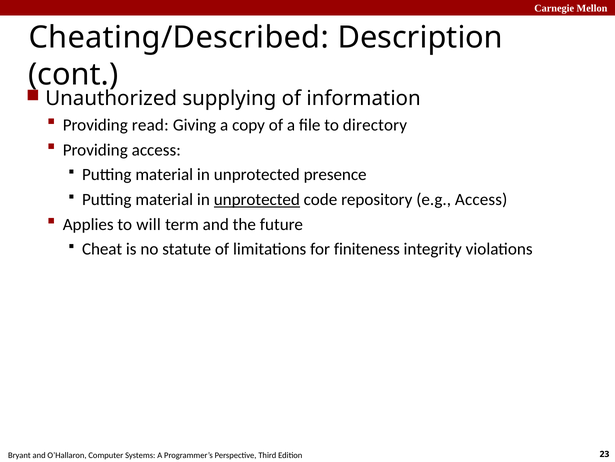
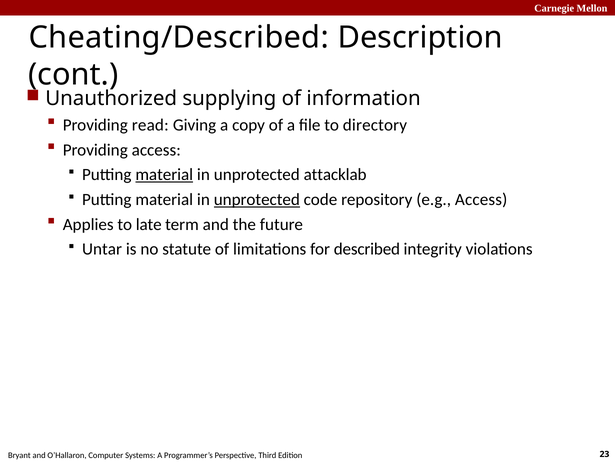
material underline: none -> present (164, 175)
presence: presence -> attacklab (335, 175)
will: will -> late (149, 224)
Cheat: Cheat -> Untar (102, 249)
finiteness: finiteness -> described (367, 249)
